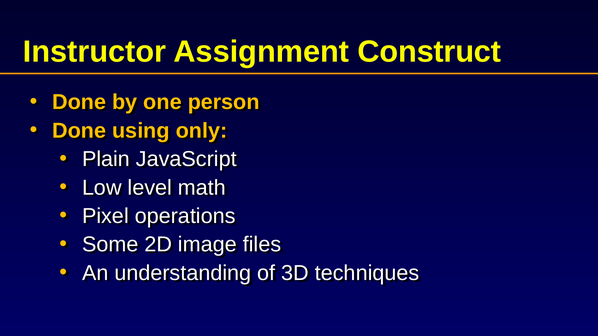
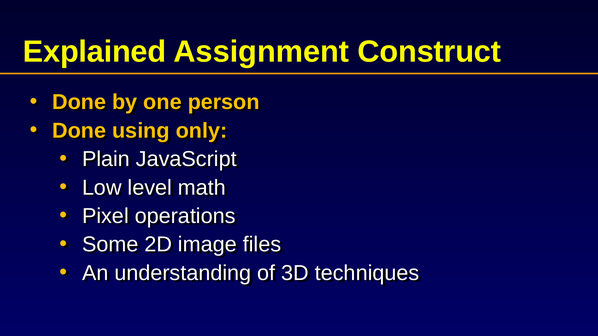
Instructor: Instructor -> Explained (95, 52)
